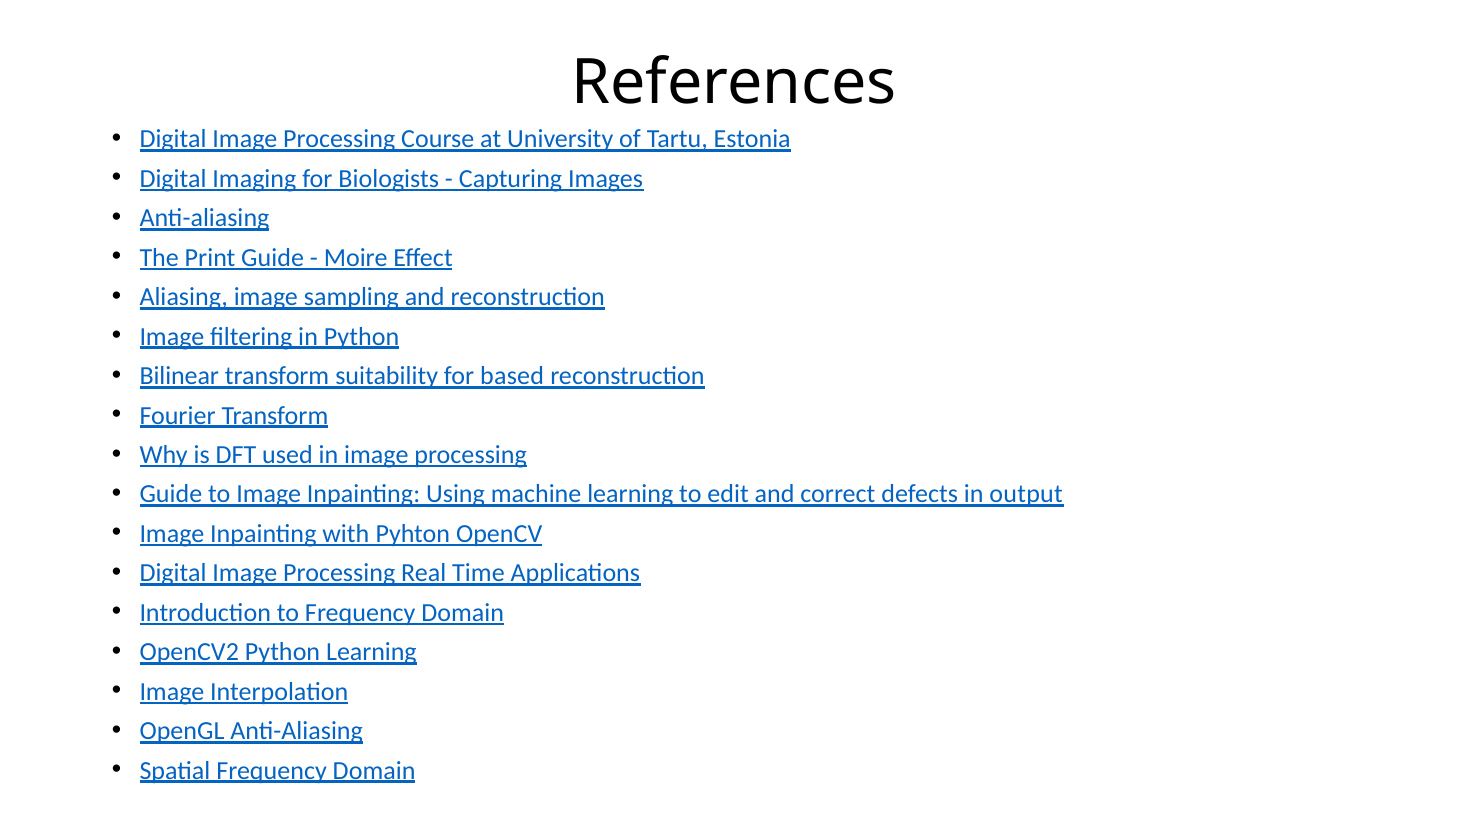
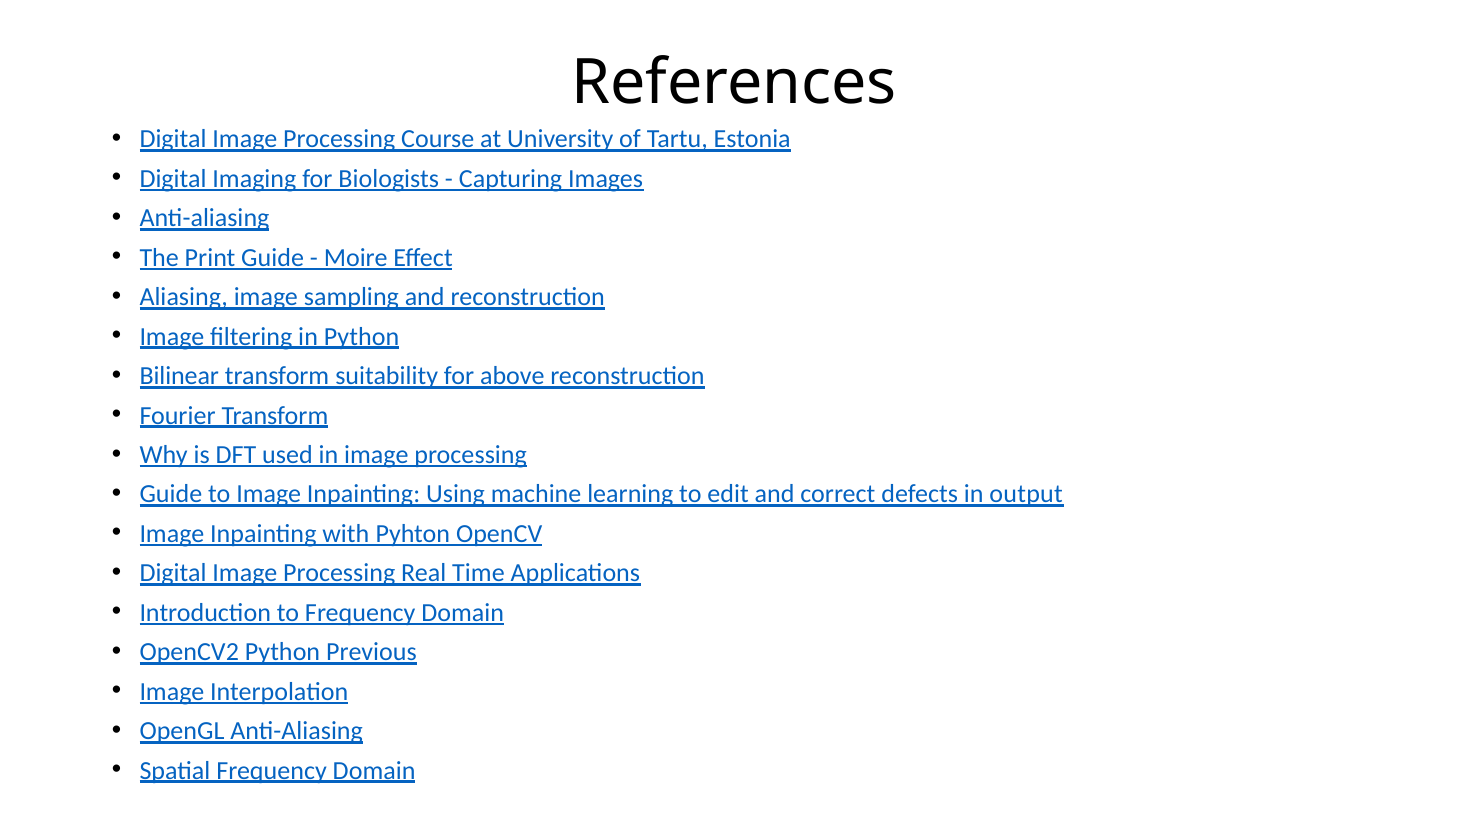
based: based -> above (512, 376)
Python Learning: Learning -> Previous (371, 652)
